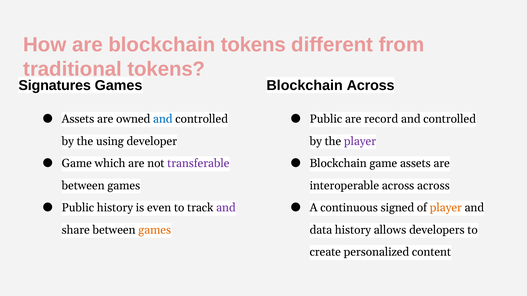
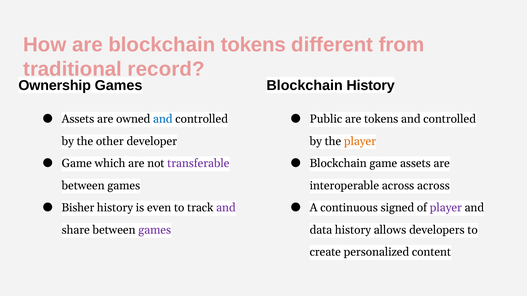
tokens: tokens -> record (166, 69)
Signatures: Signatures -> Ownership (55, 85)
Blockchain Across: Across -> History (371, 85)
are record: record -> tokens (381, 119)
using: using -> other (110, 141)
player colour: purple -> orange (360, 141)
Public: Public -> Bisher (78, 208)
player colour: orange -> purple (446, 208)
games colour: orange -> purple (155, 230)
